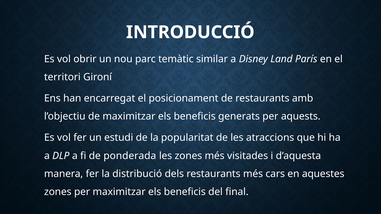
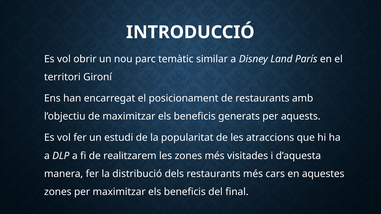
ponderada: ponderada -> realitzarem (130, 156)
